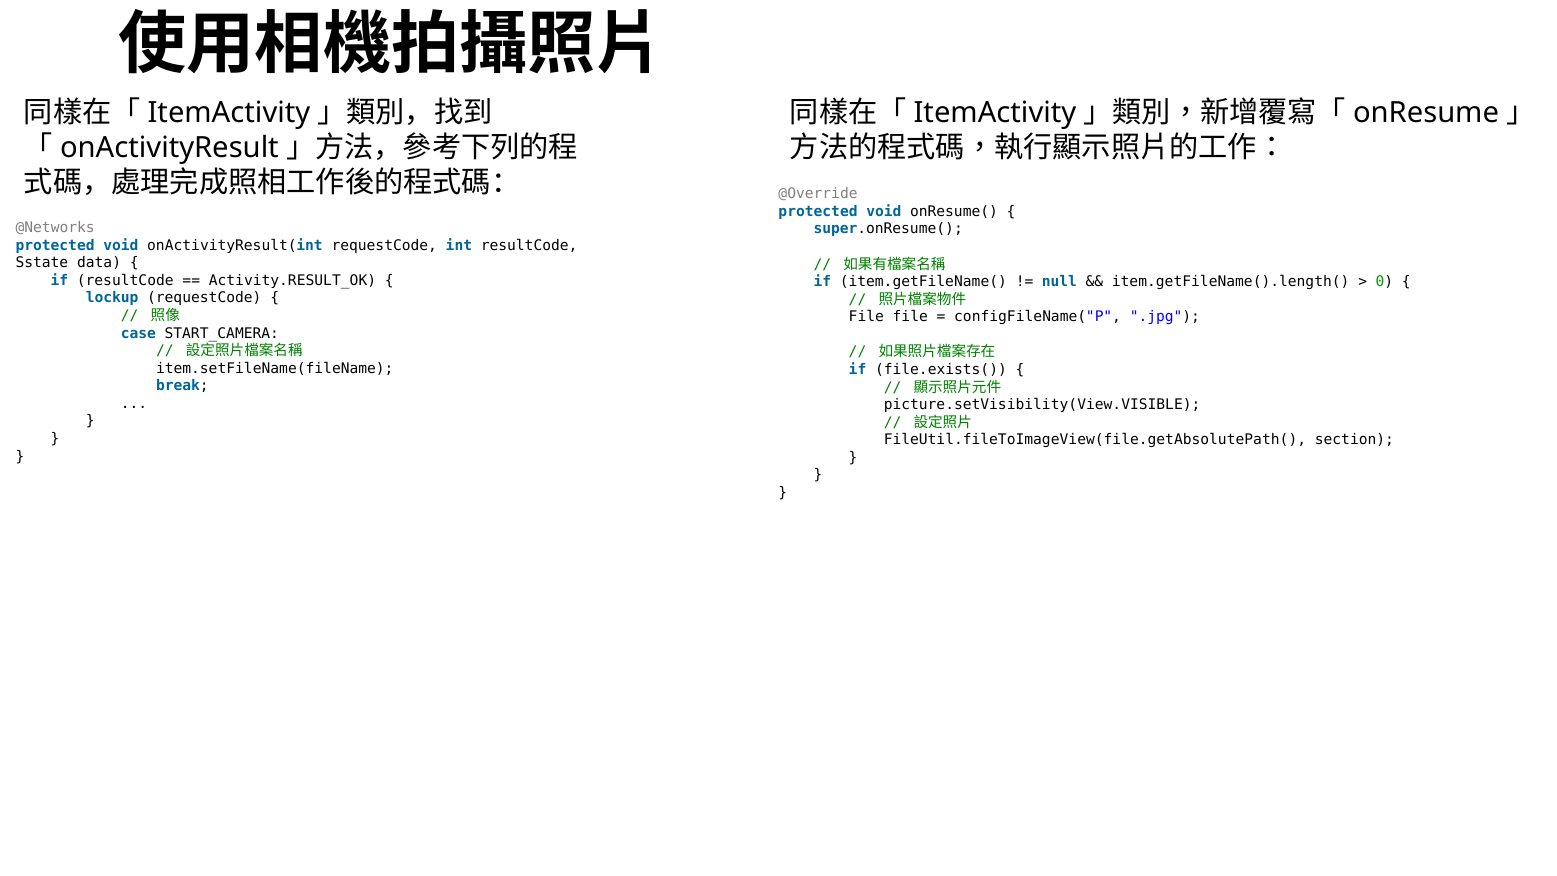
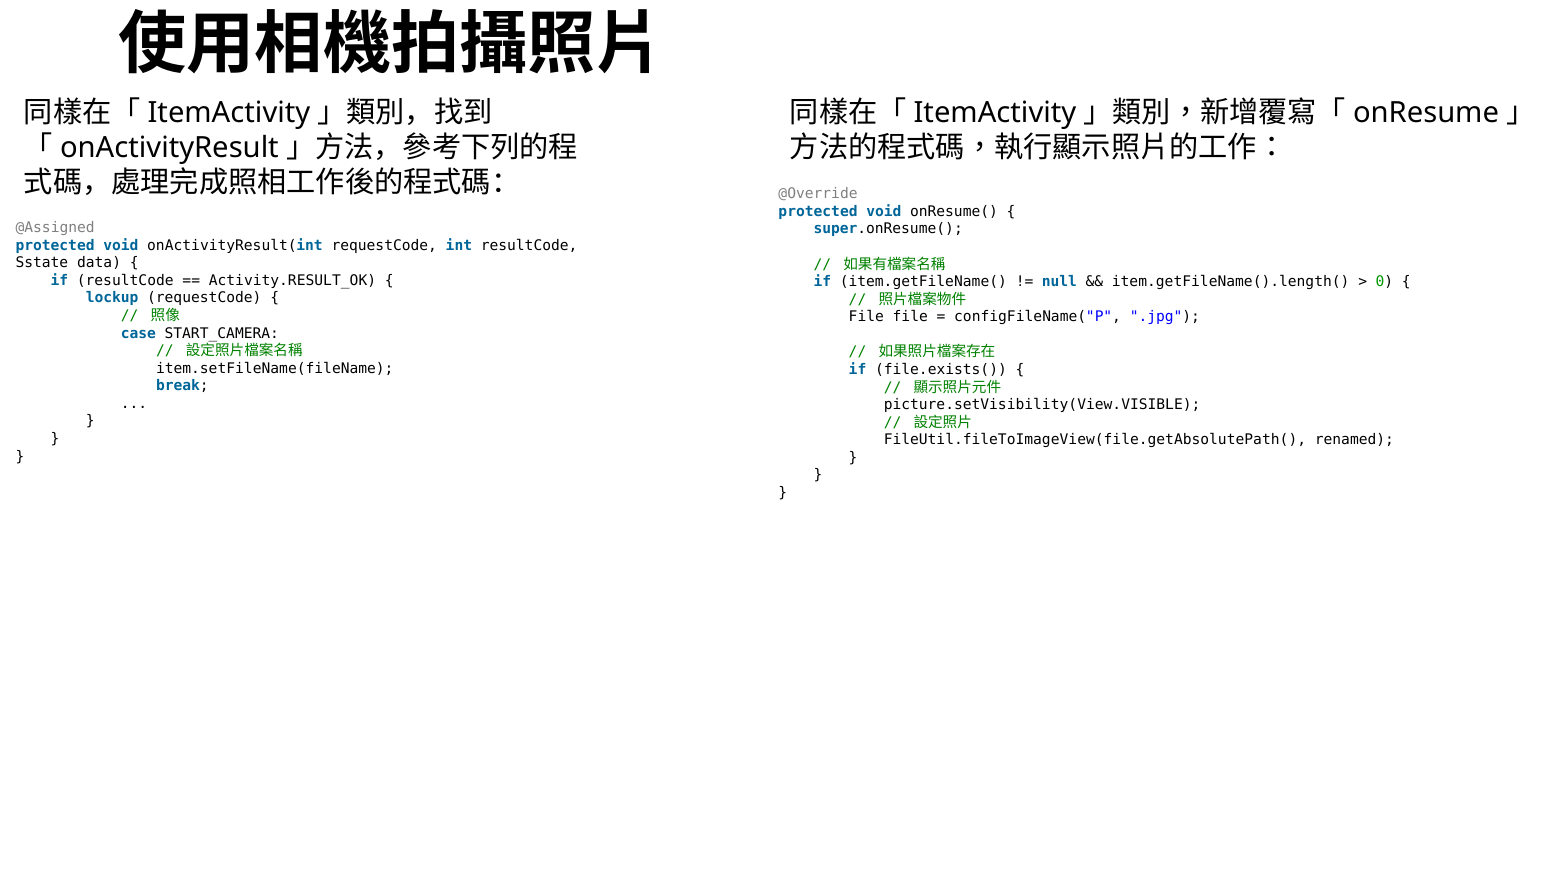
@Networks: @Networks -> @Assigned (55, 228)
section: section -> renamed (1354, 440)
